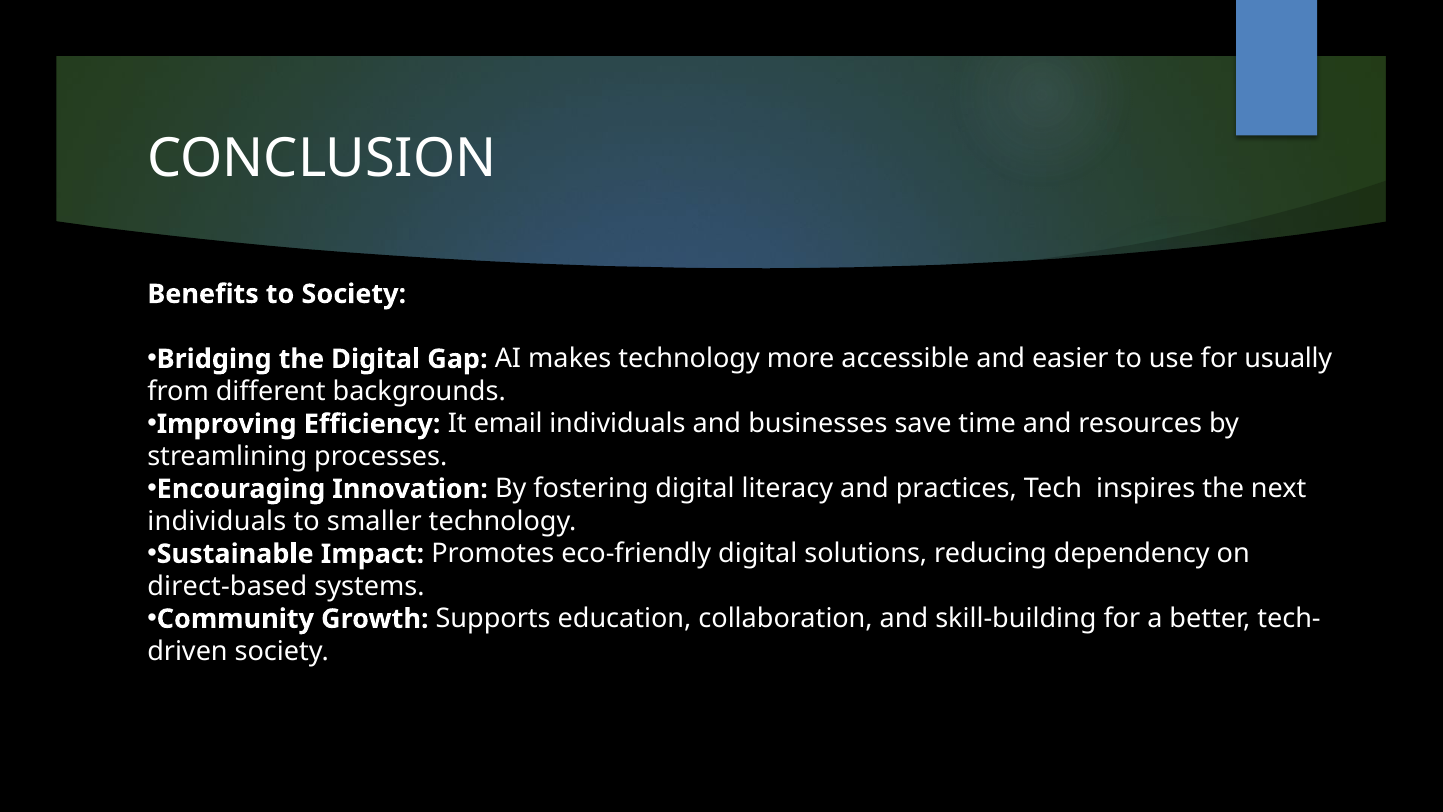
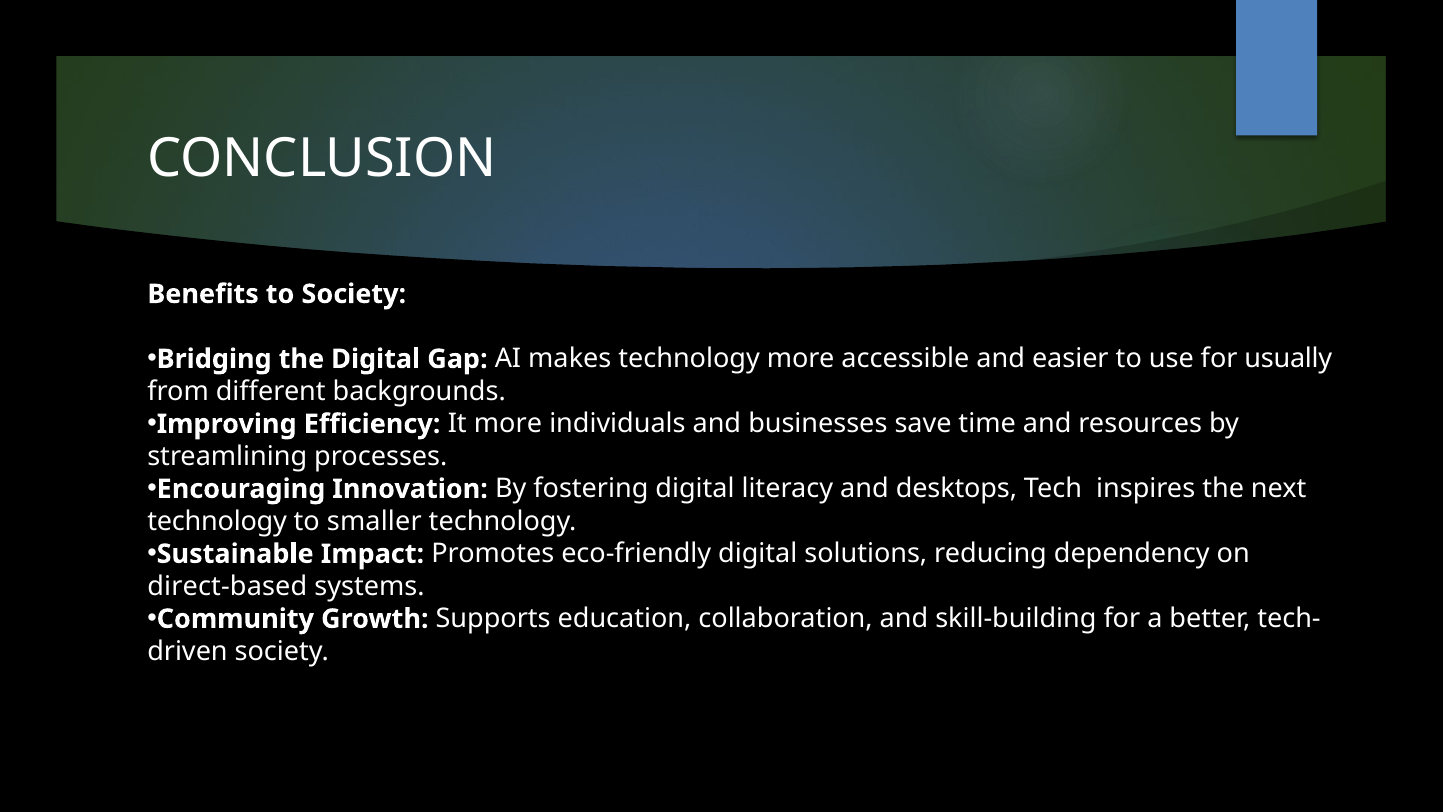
It email: email -> more (508, 424)
practices: practices -> desktops (956, 489)
individuals: individuals -> technology (217, 521)
